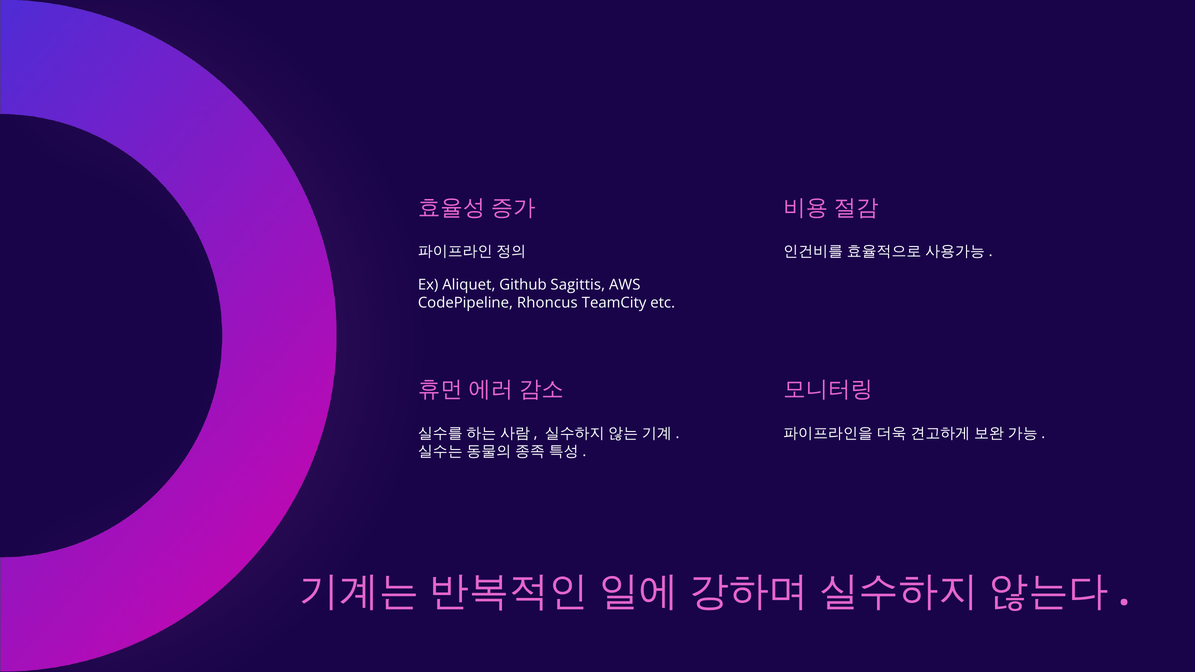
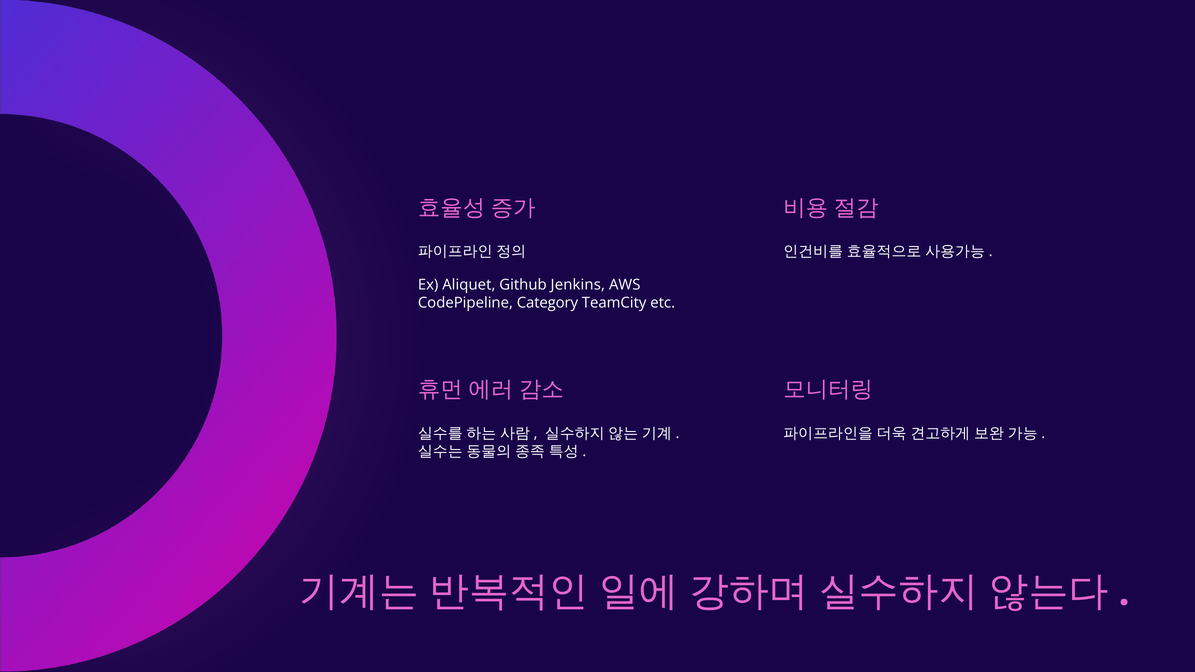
Sagittis: Sagittis -> Jenkins (578, 285)
Rhoncus: Rhoncus -> Category (547, 303)
